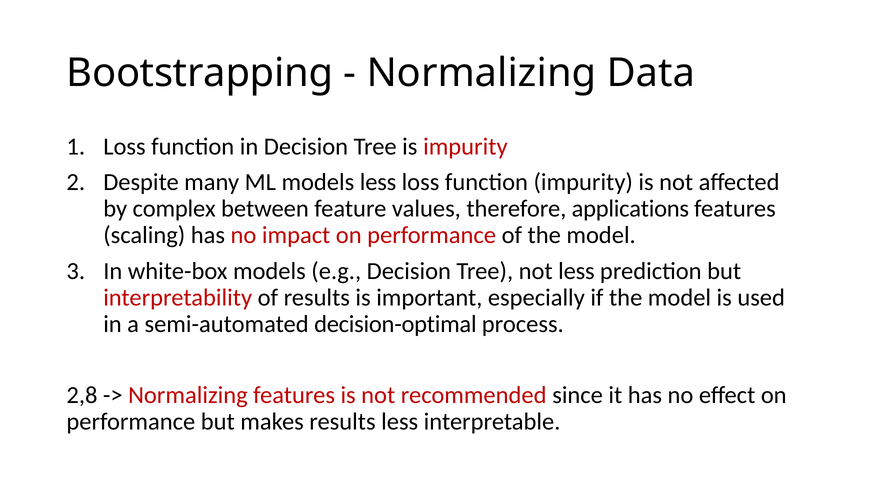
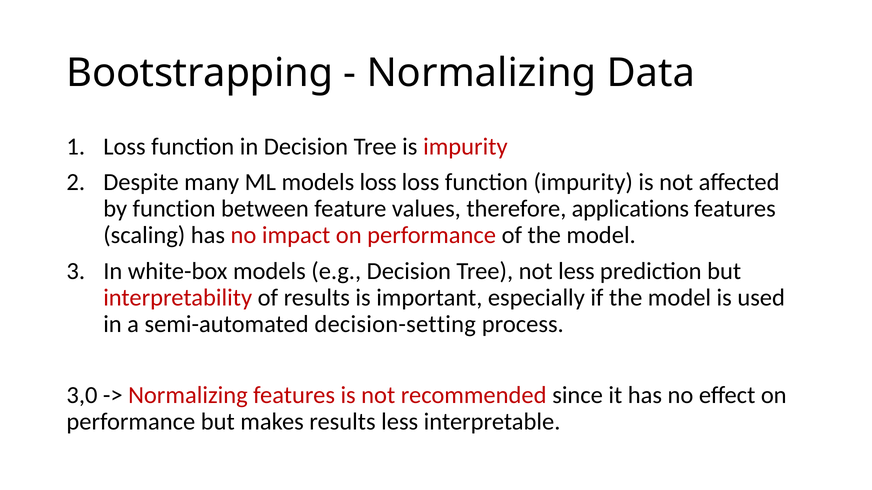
models less: less -> loss (378, 183)
by complex: complex -> function (174, 209)
decision-optimal: decision-optimal -> decision-setting (395, 324)
2,8: 2,8 -> 3,0 (82, 395)
